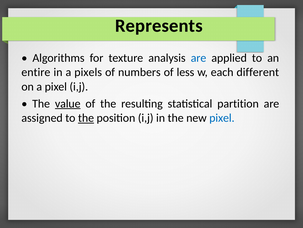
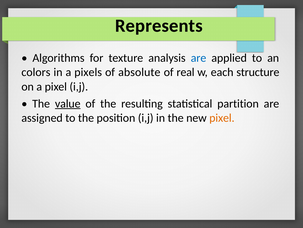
entire: entire -> colors (36, 72)
numbers: numbers -> absolute (139, 72)
less: less -> real (186, 72)
different: different -> structure (258, 72)
the underline: present -> none (86, 118)
pixel colour: blue -> orange (222, 118)
